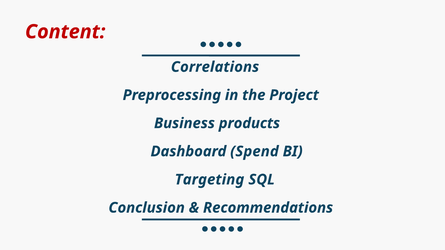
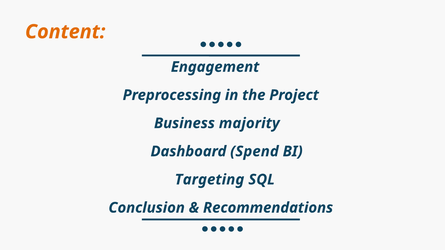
Content colour: red -> orange (65, 32)
Correlations: Correlations -> Engagement (215, 67)
products: products -> majority (249, 123)
